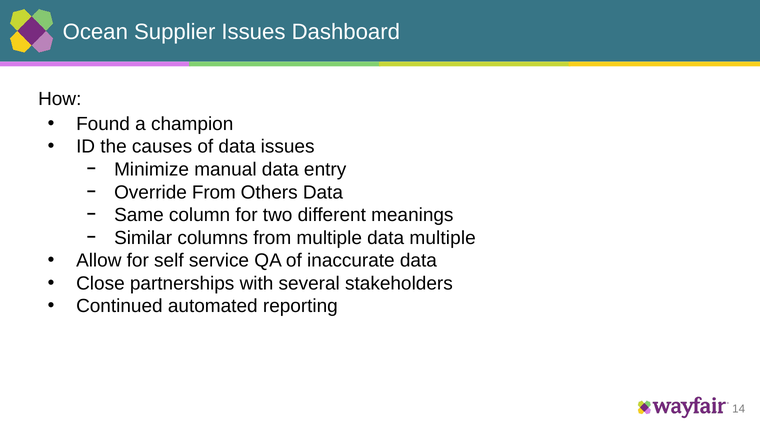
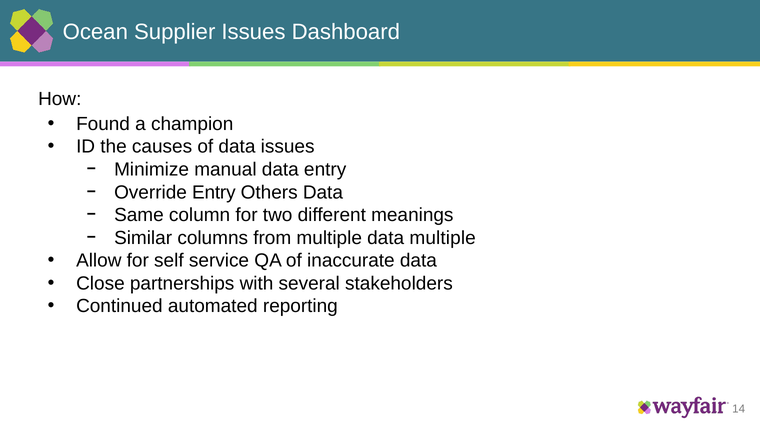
Override From: From -> Entry (214, 192)
